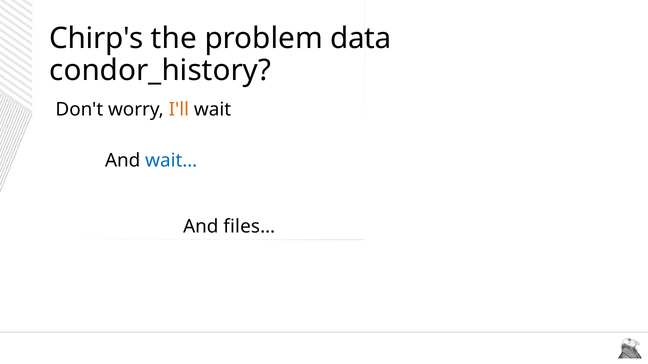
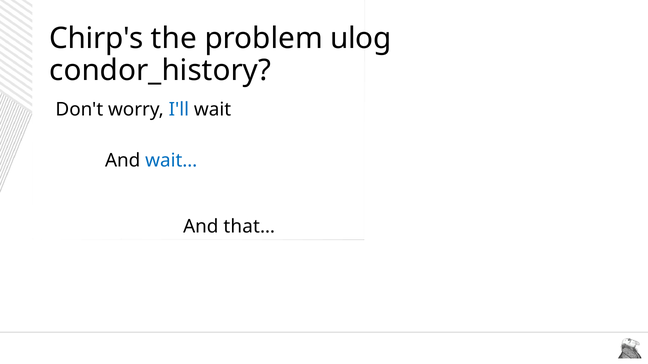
data: data -> ulog (361, 38)
I'll colour: orange -> blue (179, 110)
files…: files… -> that… (249, 227)
